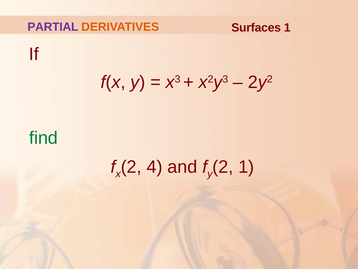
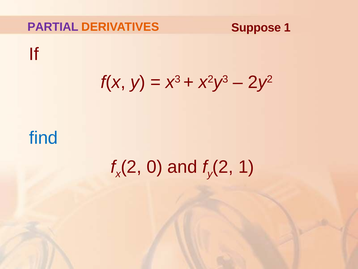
Surfaces: Surfaces -> Suppose (256, 28)
find colour: green -> blue (44, 138)
4: 4 -> 0 (155, 167)
